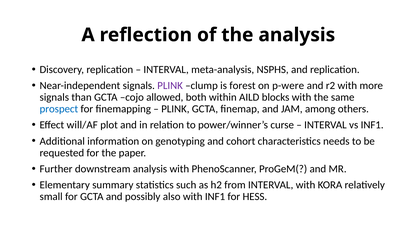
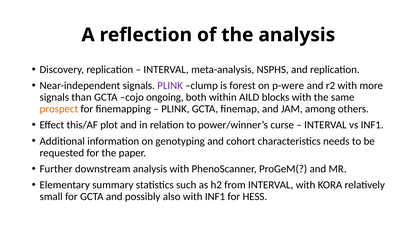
allowed: allowed -> ongoing (165, 98)
prospect colour: blue -> orange (59, 109)
will/AF: will/AF -> this/AF (82, 125)
